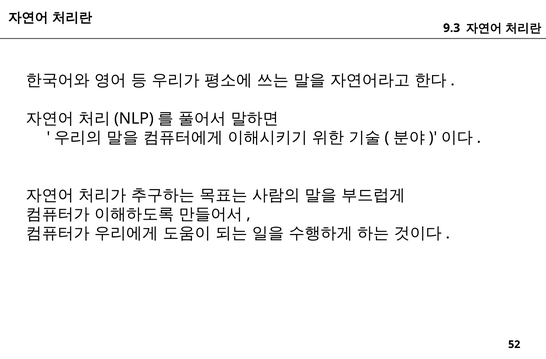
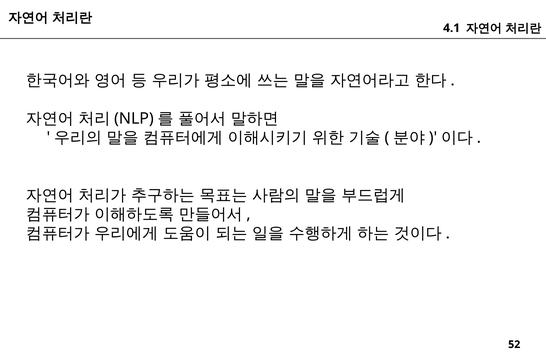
9.3: 9.3 -> 4.1 (452, 28)
